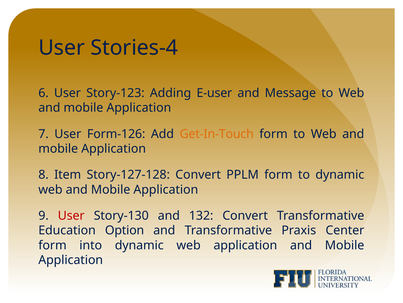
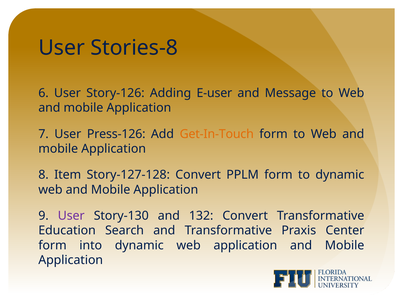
Stories-4: Stories-4 -> Stories-8 (134, 48)
Story-123: Story-123 -> Story-126 (115, 93)
Form-126: Form-126 -> Press-126 (116, 134)
User colour: red -> purple (71, 215)
Option: Option -> Search (125, 230)
